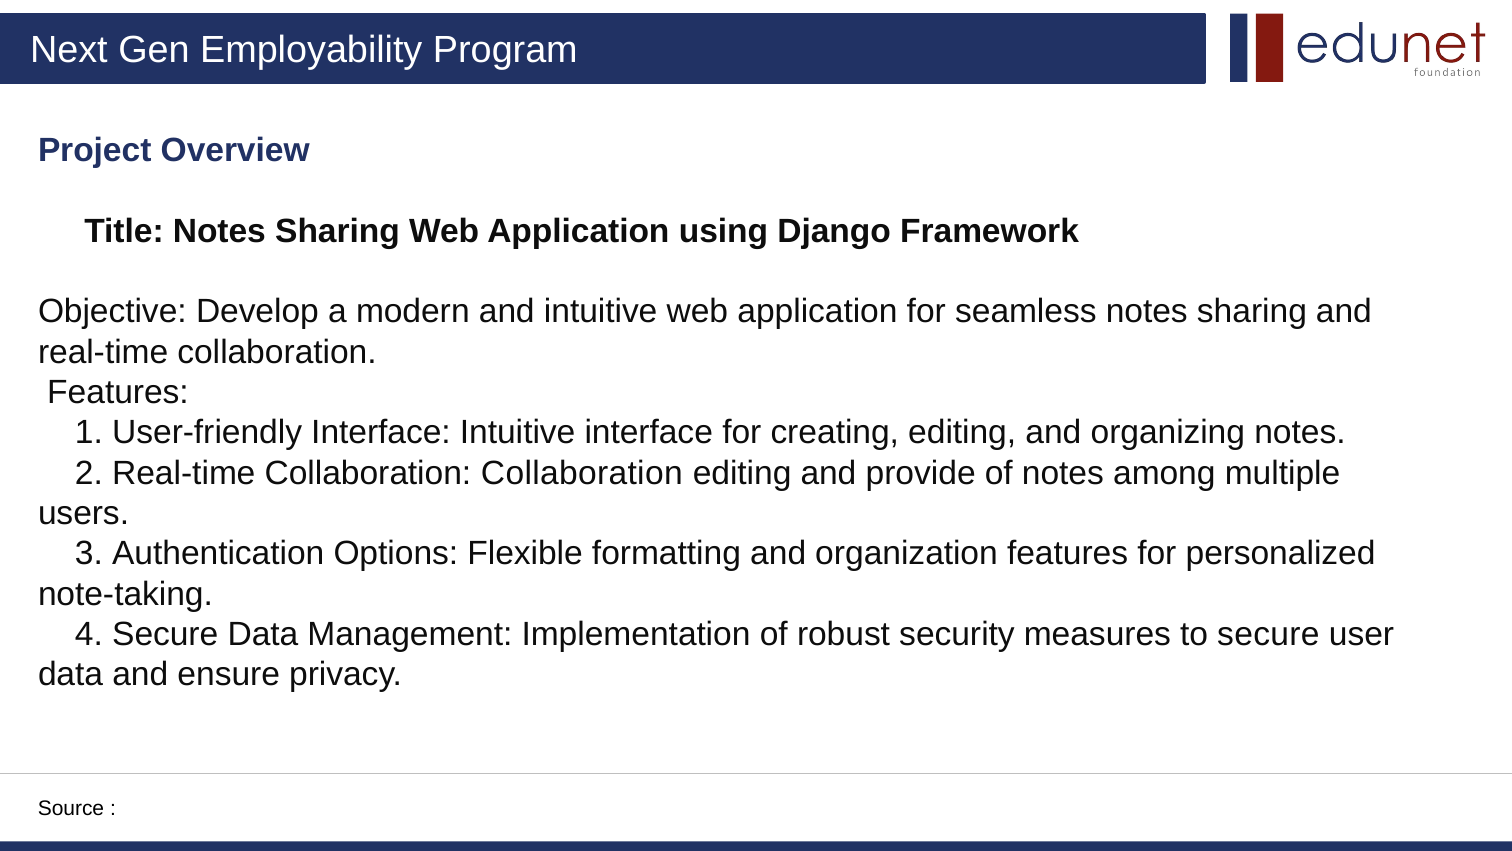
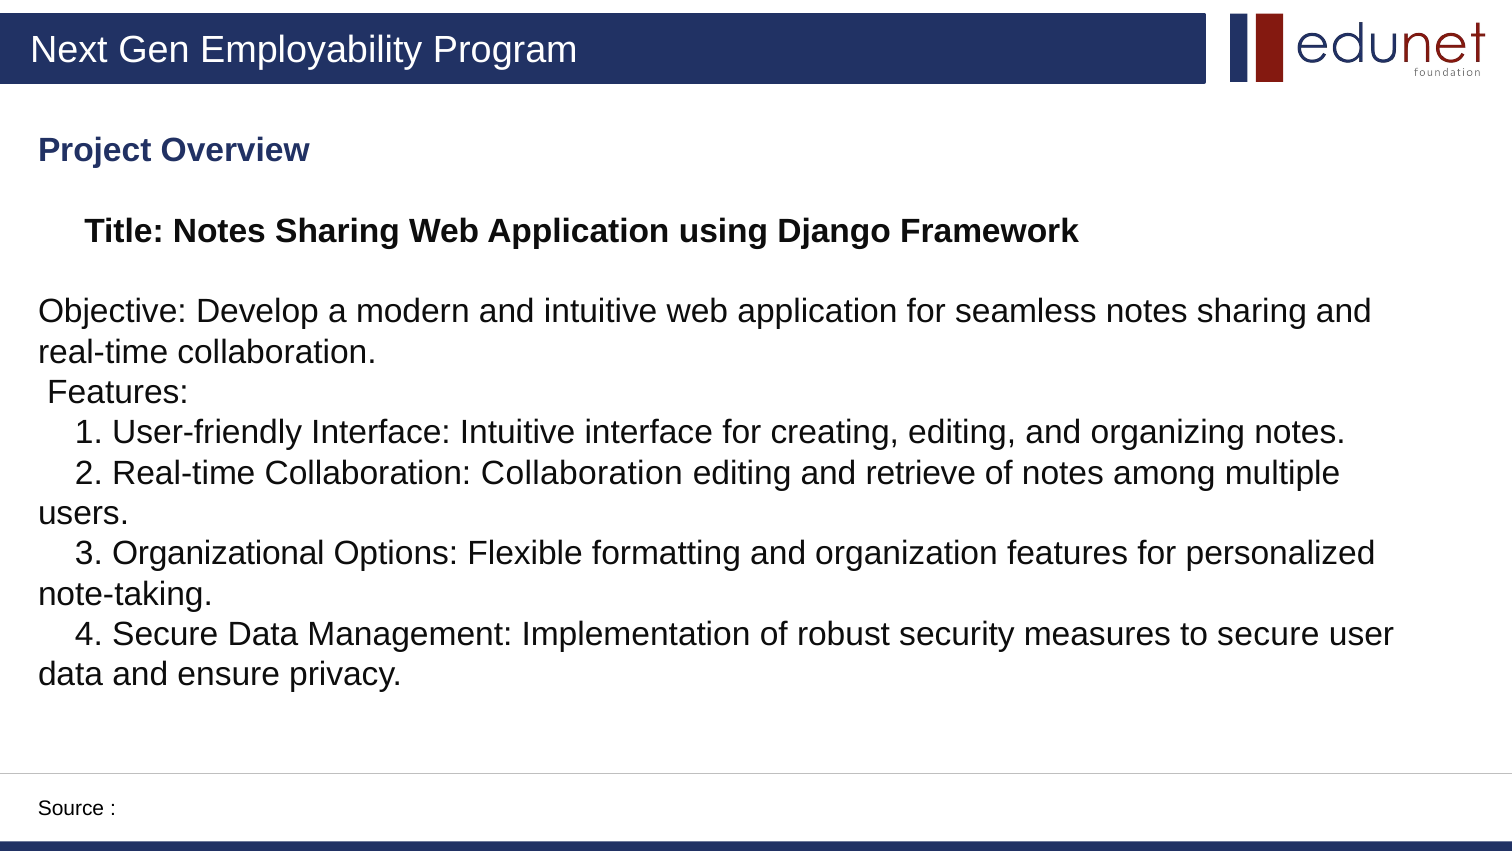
provide: provide -> retrieve (921, 473)
Authentication: Authentication -> Organizational (218, 553)
